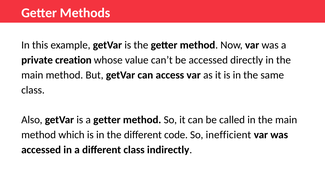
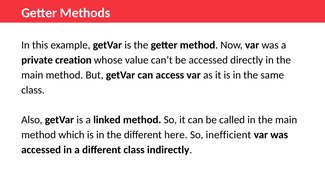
a getter: getter -> linked (107, 120)
code: code -> here (176, 135)
